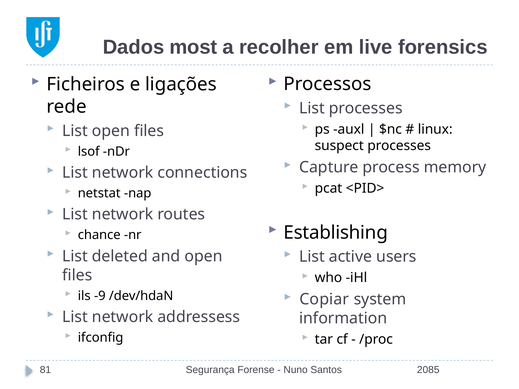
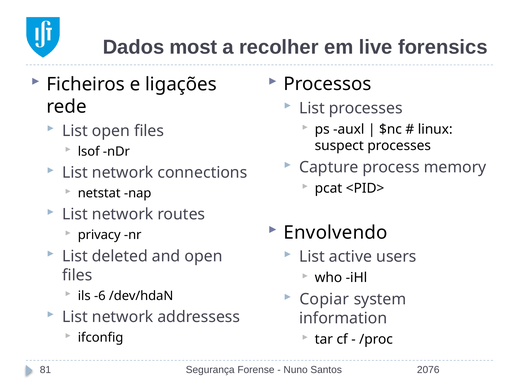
Establishing: Establishing -> Envolvendo (336, 233)
chance: chance -> privacy (99, 235)
-9: -9 -> -6 (100, 296)
2085: 2085 -> 2076 (428, 370)
